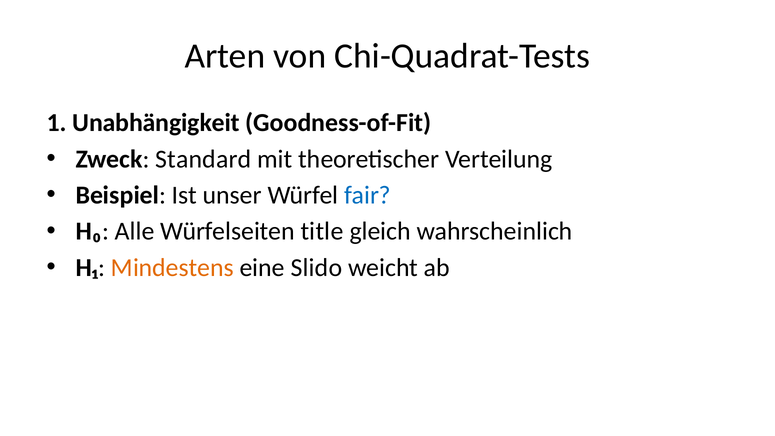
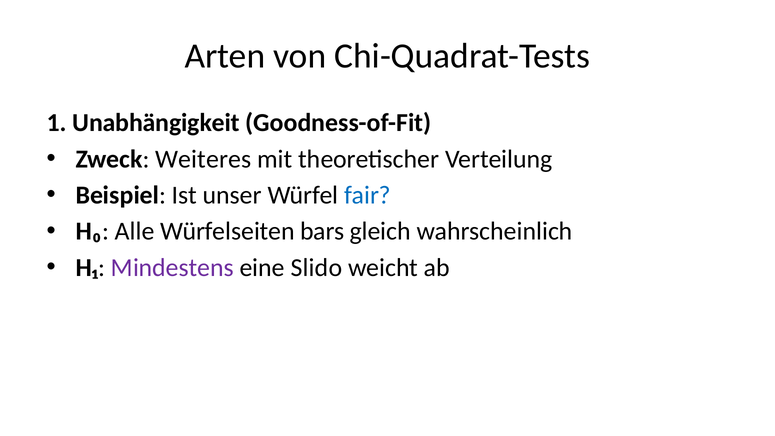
Standard: Standard -> Weiteres (203, 159)
title: title -> bars (322, 231)
Mindestens colour: orange -> purple (172, 268)
